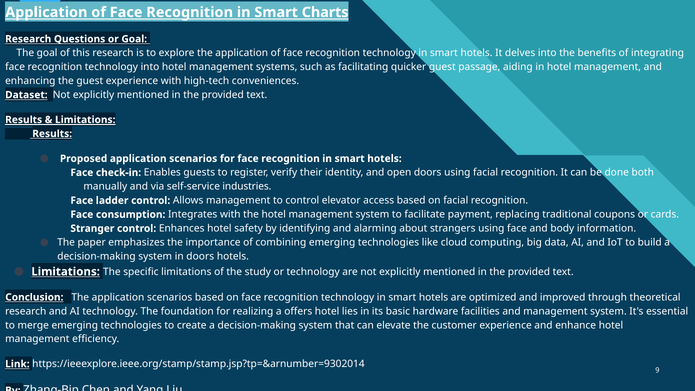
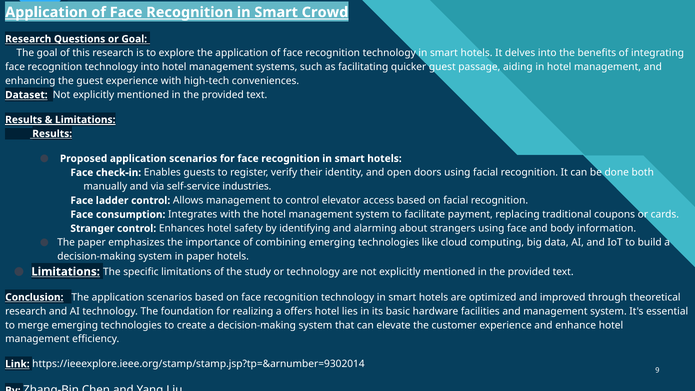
Charts: Charts -> Crowd (325, 12)
in doors: doors -> paper (200, 256)
